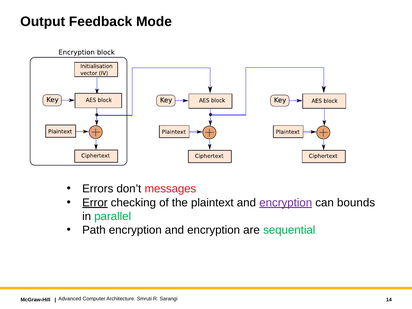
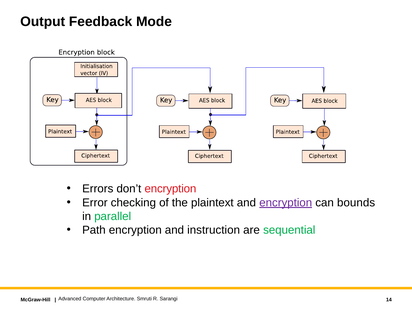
don’t messages: messages -> encryption (170, 189)
Error underline: present -> none (95, 203)
encryption and encryption: encryption -> instruction (214, 230)
